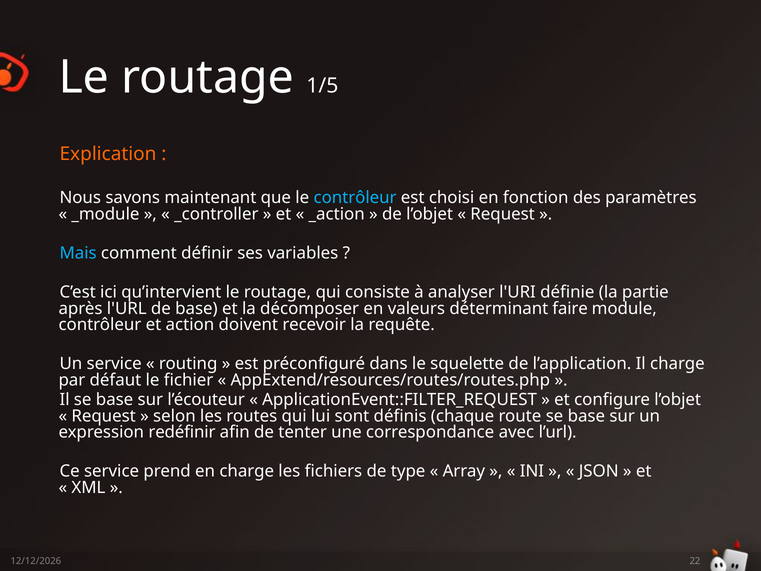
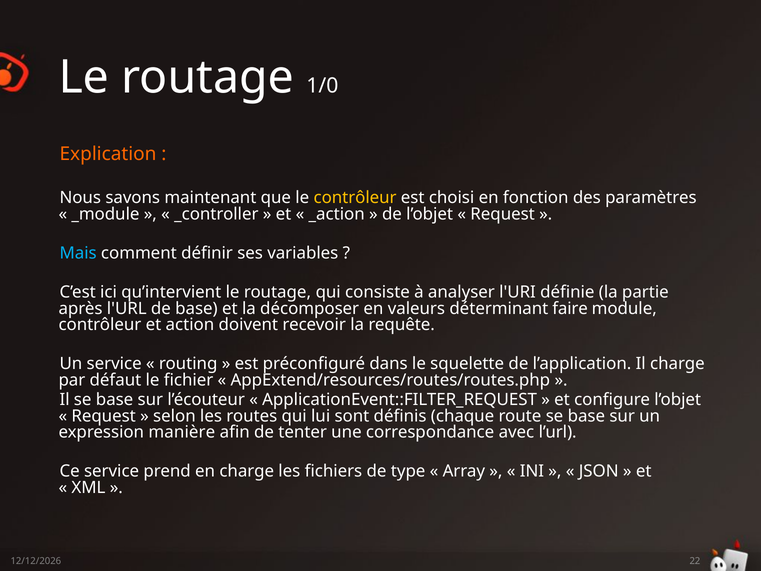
1/5: 1/5 -> 1/0 (322, 86)
contrôleur colour: light blue -> yellow (355, 198)
redéfinir: redéfinir -> manière (182, 432)
